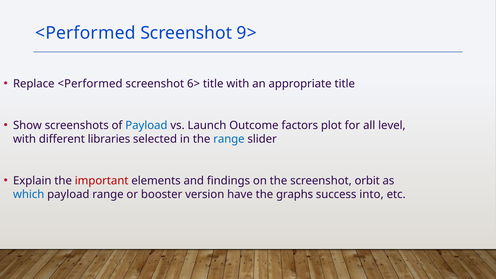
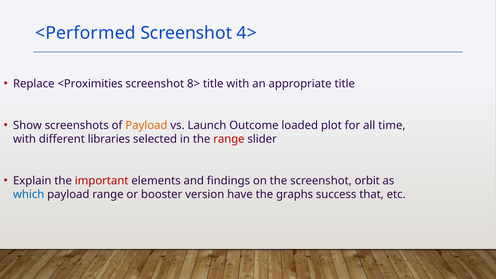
9>: 9> -> 4> (247, 33)
Replace <Performed: <Performed -> <Proximities (90, 84)
6>: 6> -> 8> (194, 84)
Payload colour: blue -> orange (146, 125)
factors: factors -> loaded (300, 125)
level: level -> time (392, 125)
range colour: blue -> red (229, 139)
into: into -> that (372, 194)
